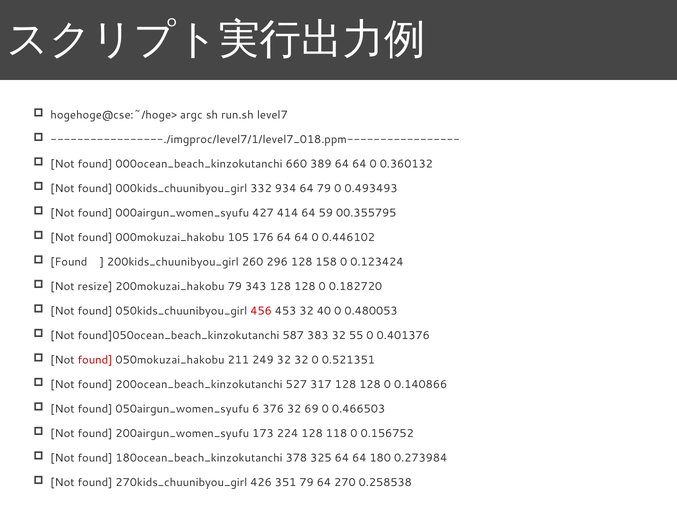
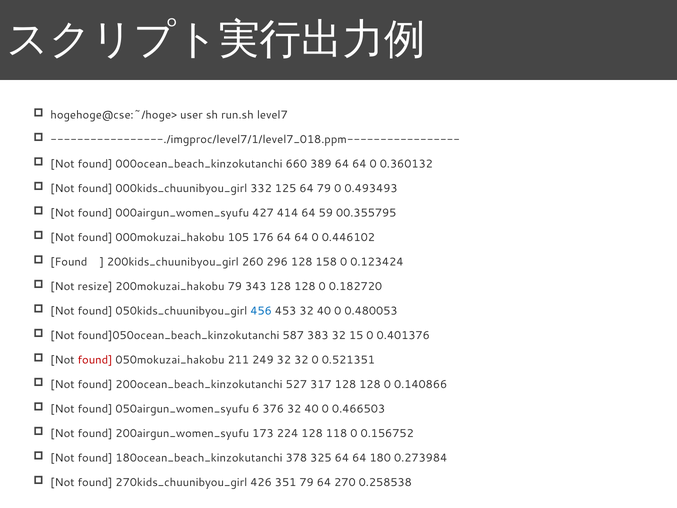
argc: argc -> user (191, 115)
934: 934 -> 125 (286, 188)
456 colour: red -> blue (261, 311)
55: 55 -> 15 (356, 335)
376 32 69: 69 -> 40 (312, 409)
